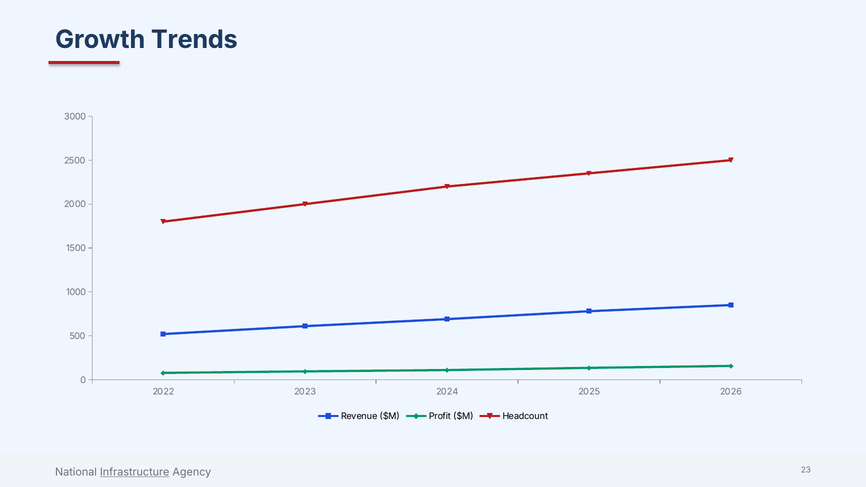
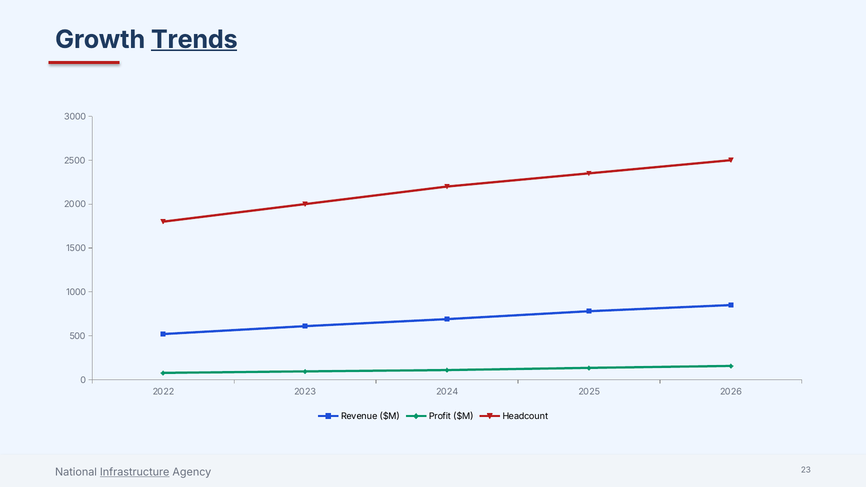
Trends underline: none -> present (194, 40)
